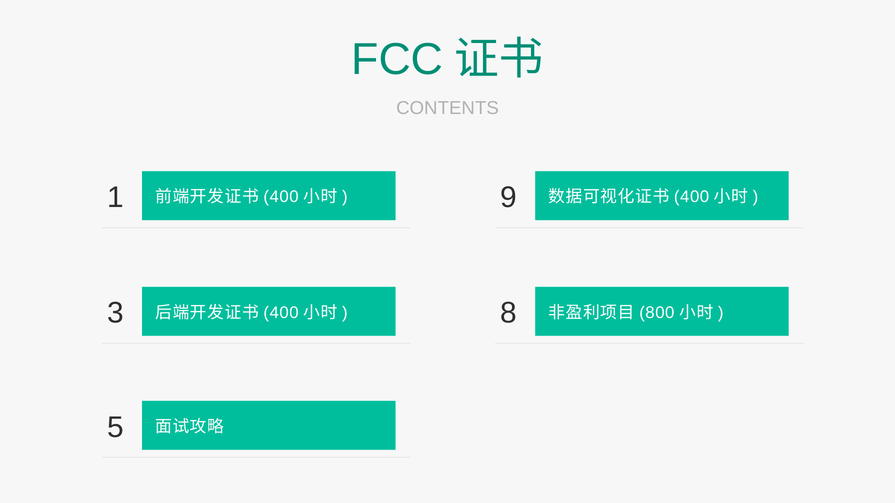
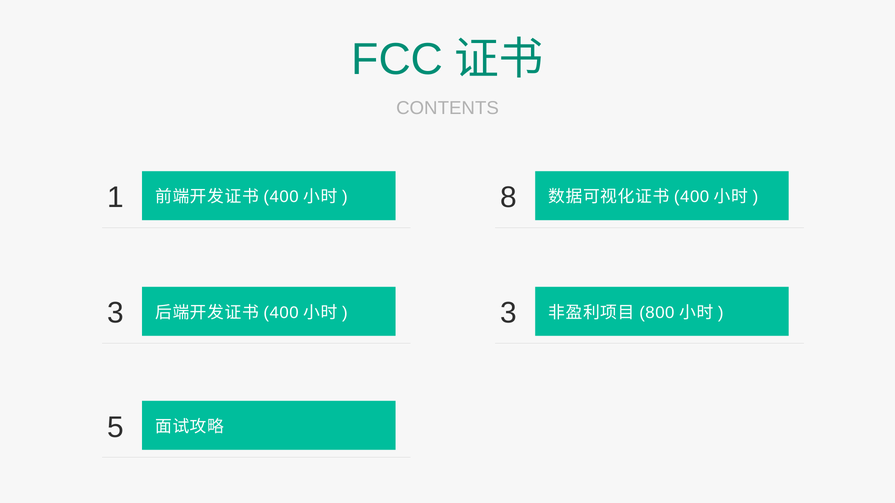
9: 9 -> 8 (509, 198)
8: 8 -> 3 (509, 313)
